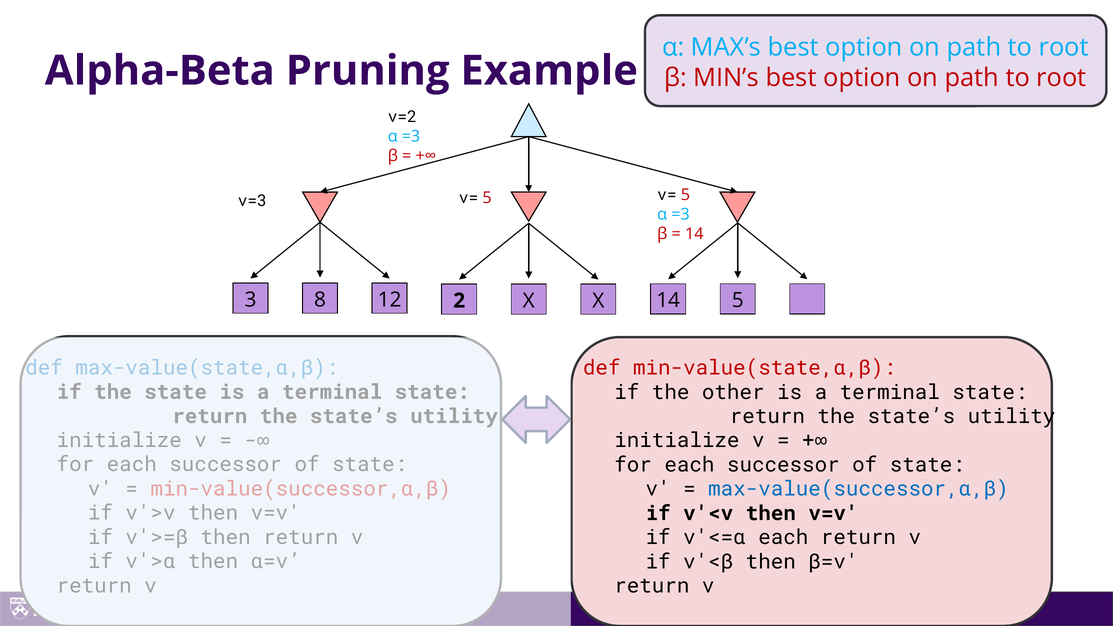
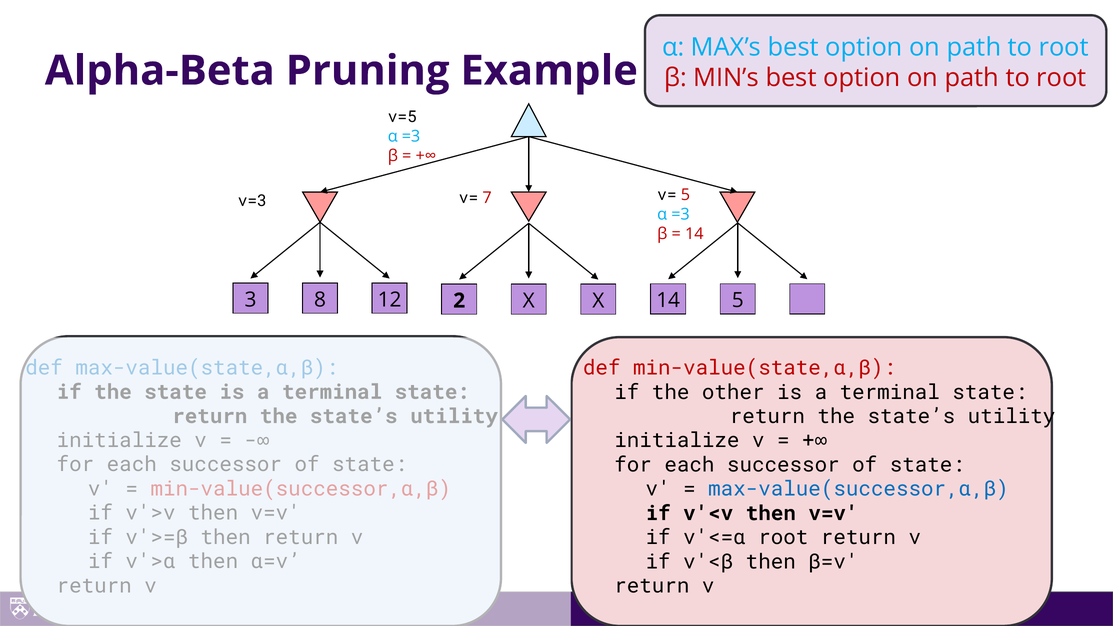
v=2: v=2 -> v=5 (402, 117)
v=3 v= 5: 5 -> 7 (487, 198)
v'<=α each: each -> root (783, 538)
